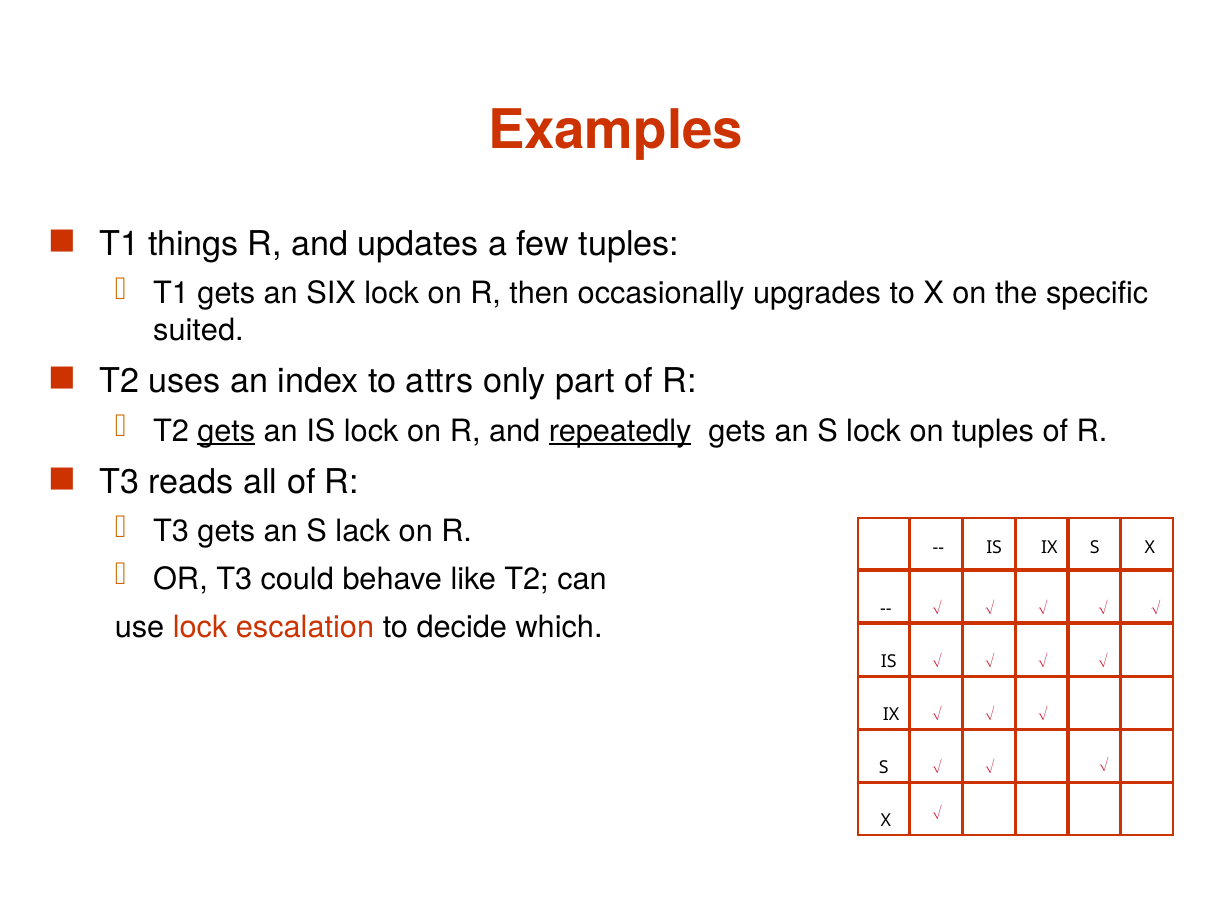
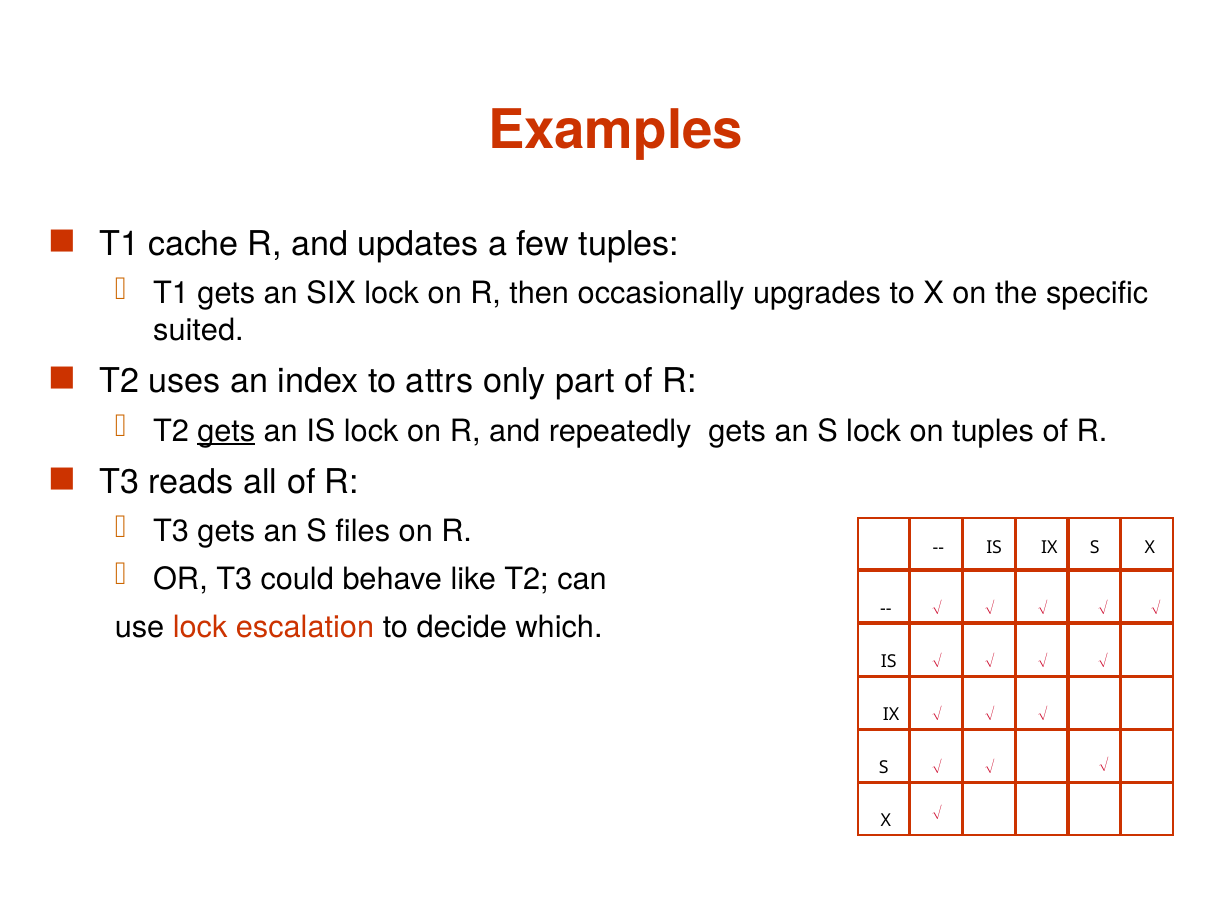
things: things -> cache (194, 244)
repeatedly underline: present -> none (620, 431)
lack: lack -> files (363, 532)
